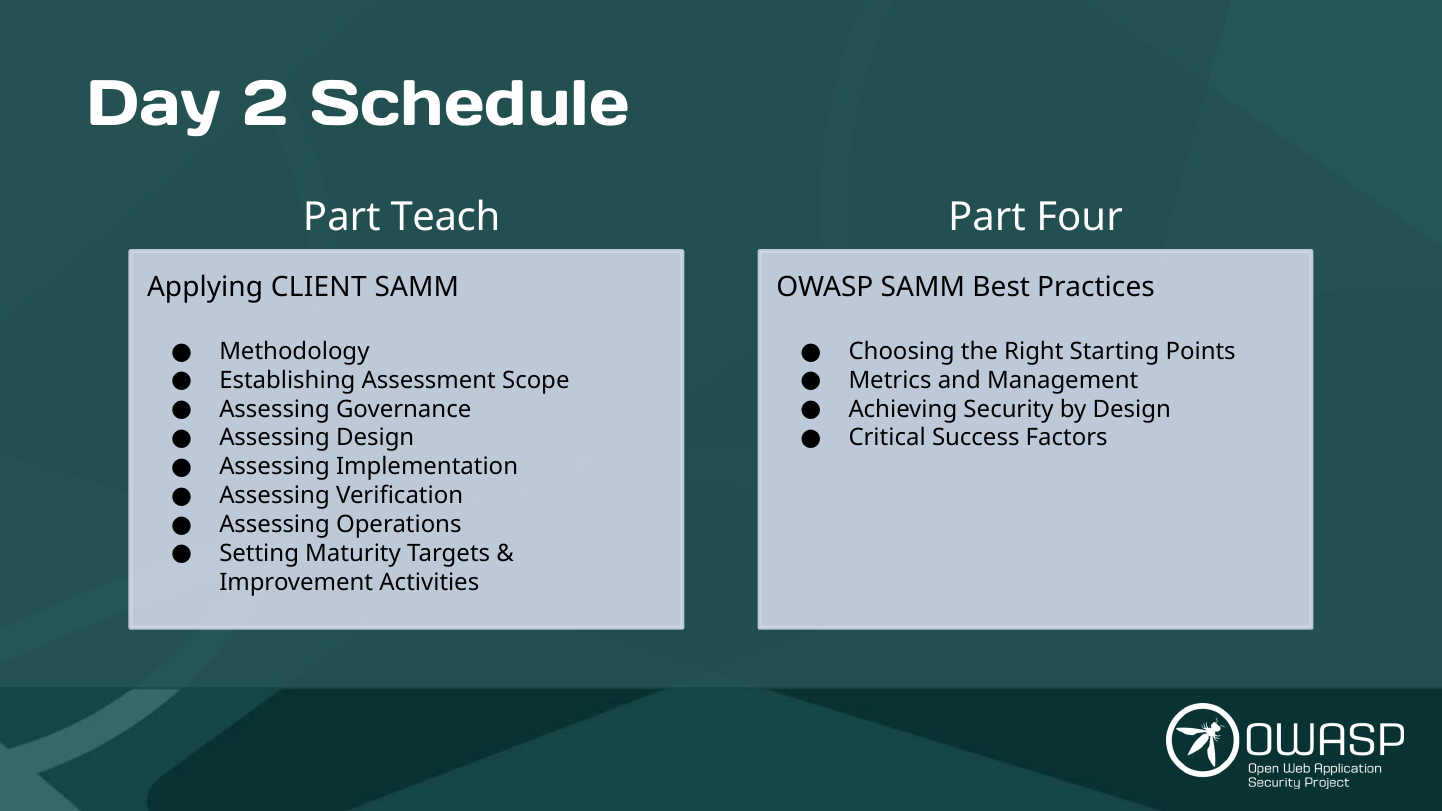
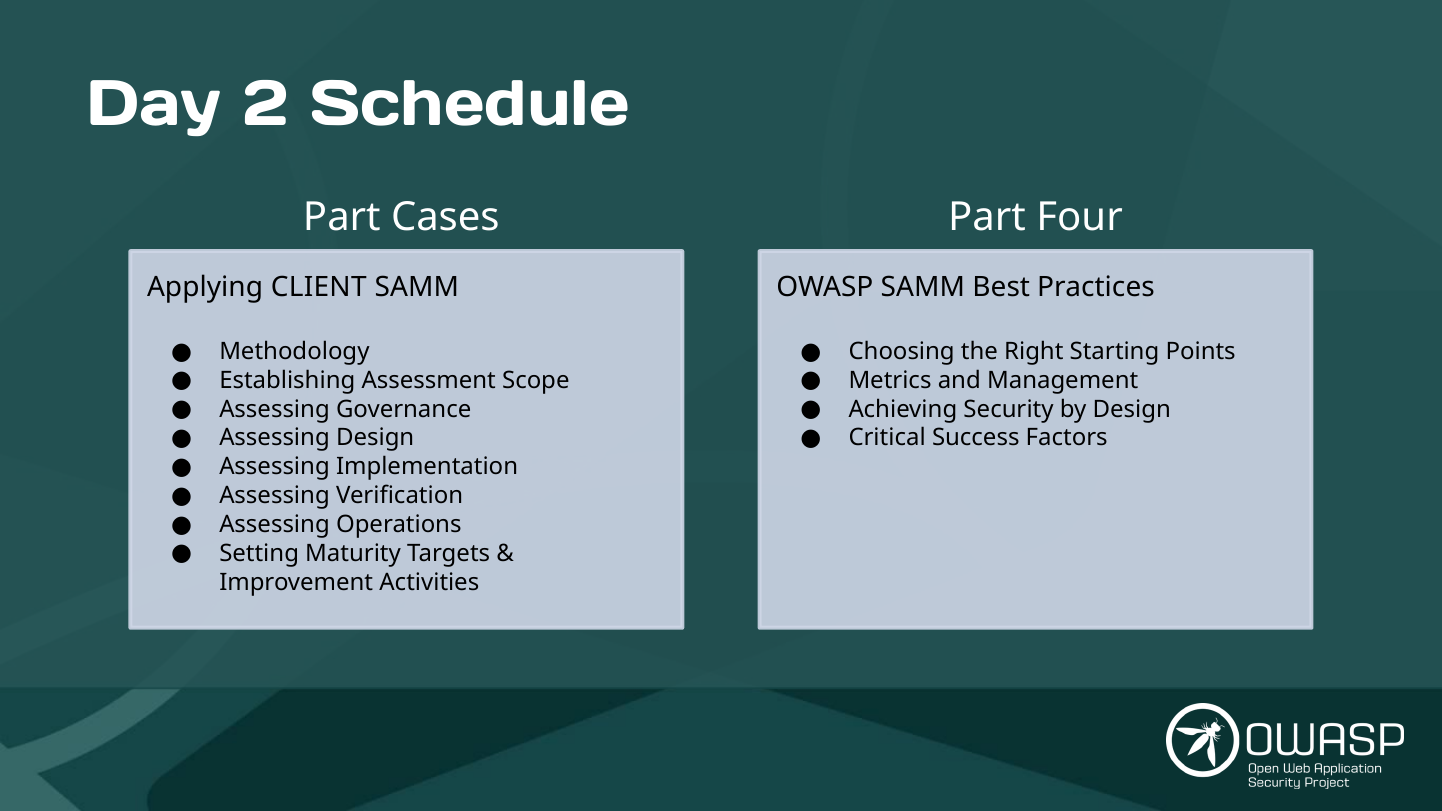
Teach: Teach -> Cases (445, 217)
